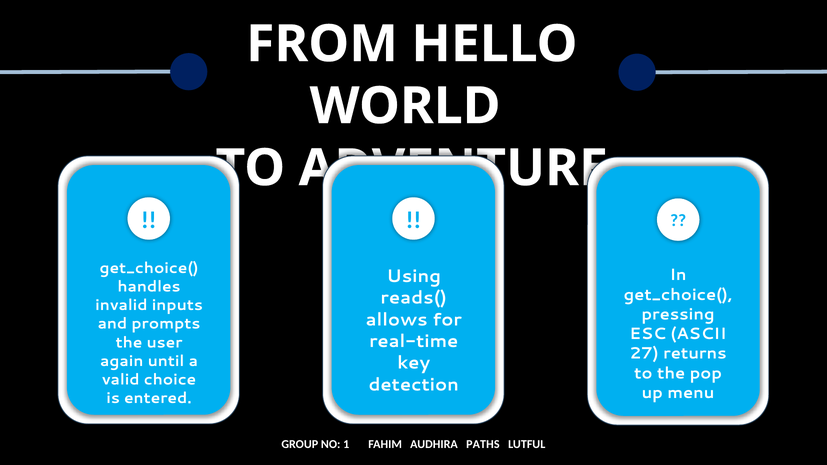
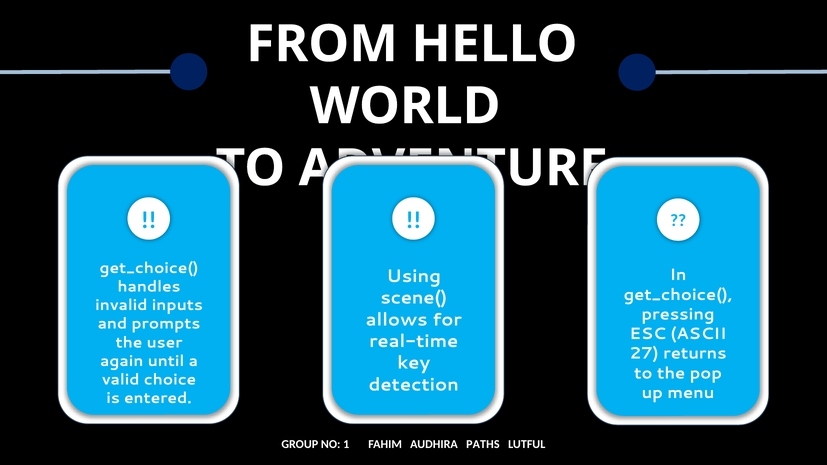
reads(: reads( -> scene( (414, 298)
